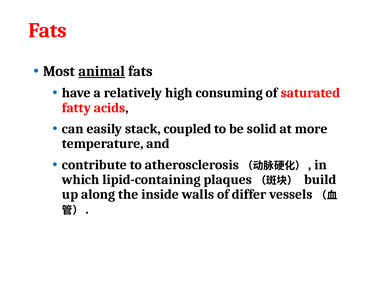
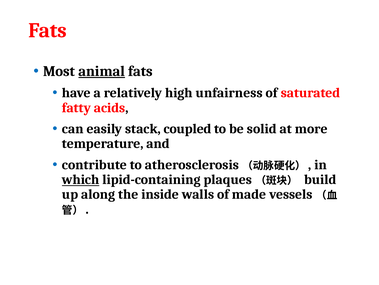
consuming: consuming -> unfairness (229, 93)
which underline: none -> present (81, 179)
differ: differ -> made (249, 194)
